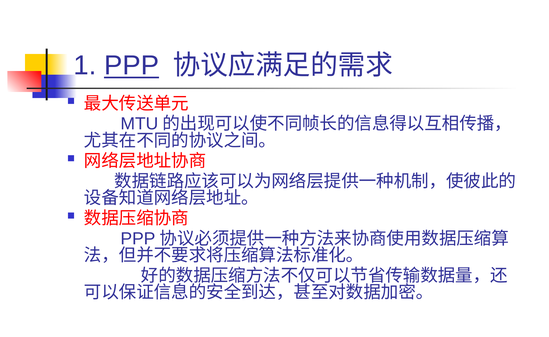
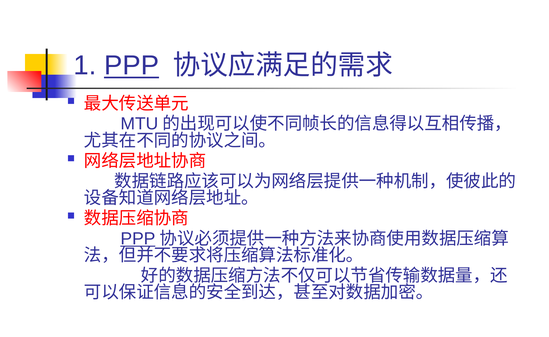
PPP underline: none -> present (138, 239)
